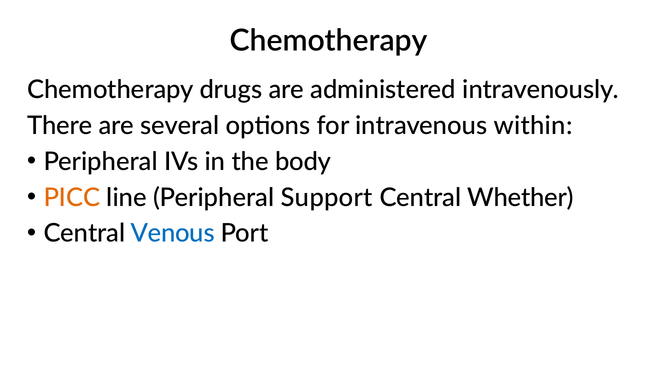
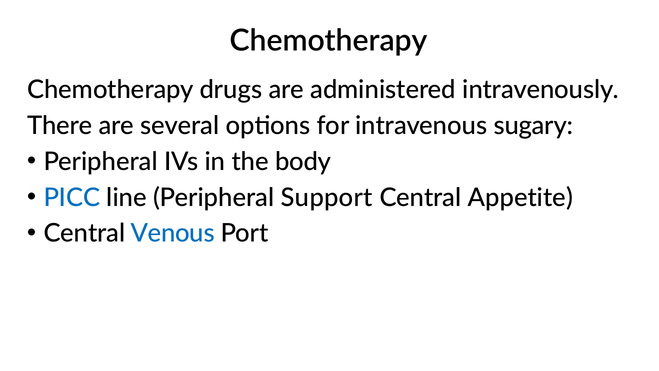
within: within -> sugary (533, 126)
PICC colour: orange -> blue (72, 197)
Whether: Whether -> Appetite (520, 197)
